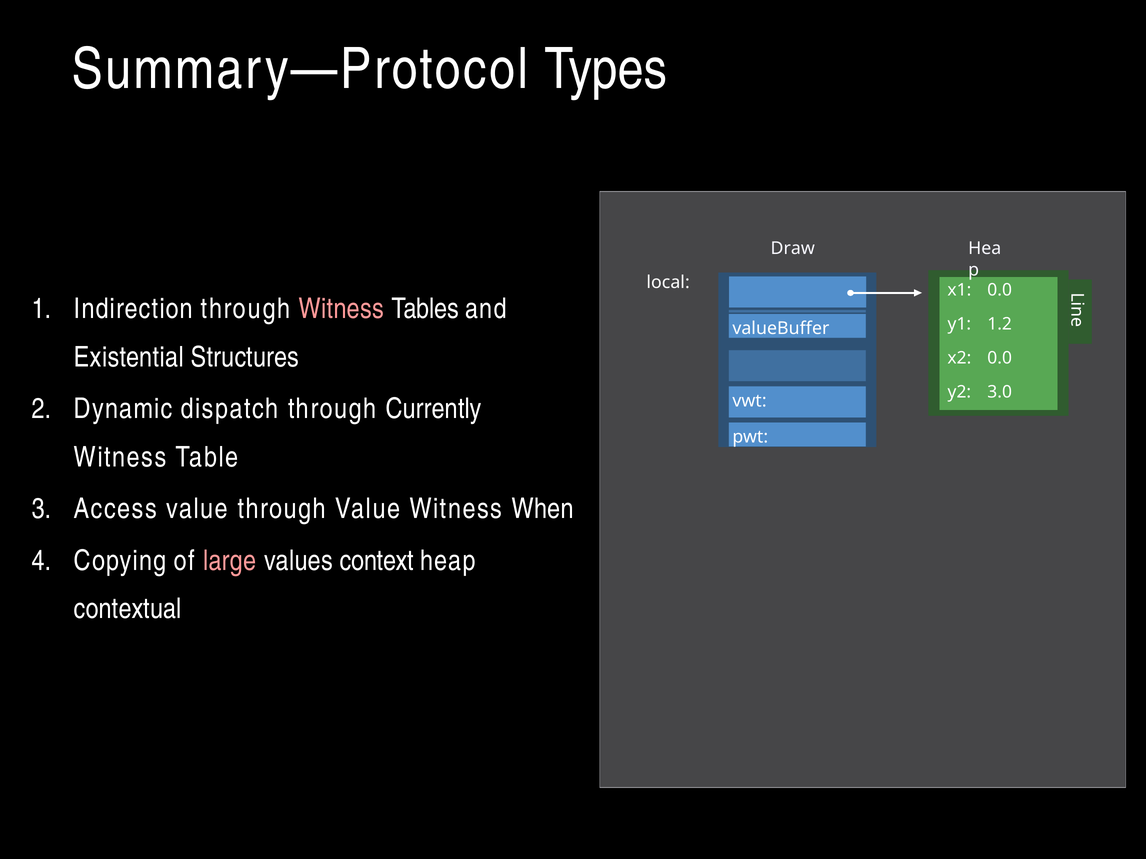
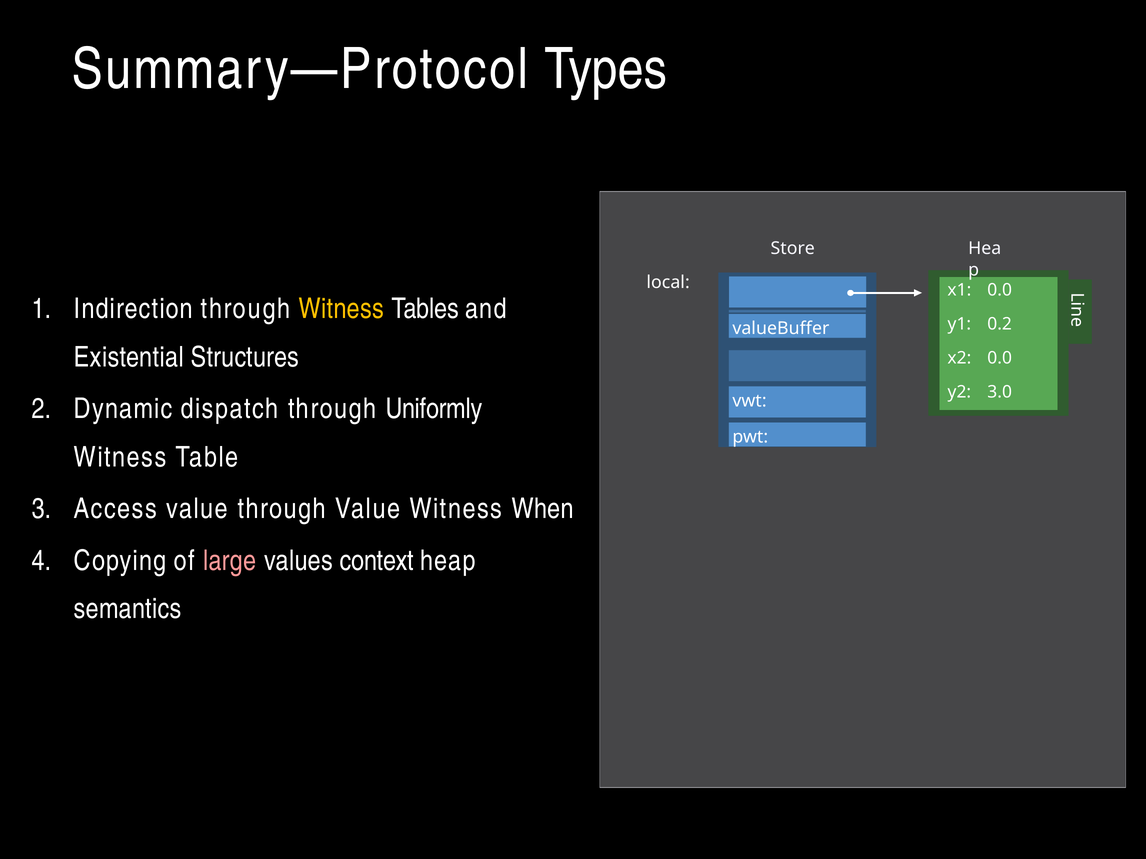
Draw: Draw -> Store (793, 249)
Witness colour: pink -> yellow (341, 309)
1.2: 1.2 -> 0.2 (1000, 324)
Currently: Currently -> Uniformly (434, 409)
contextual: contextual -> semantics (128, 609)
